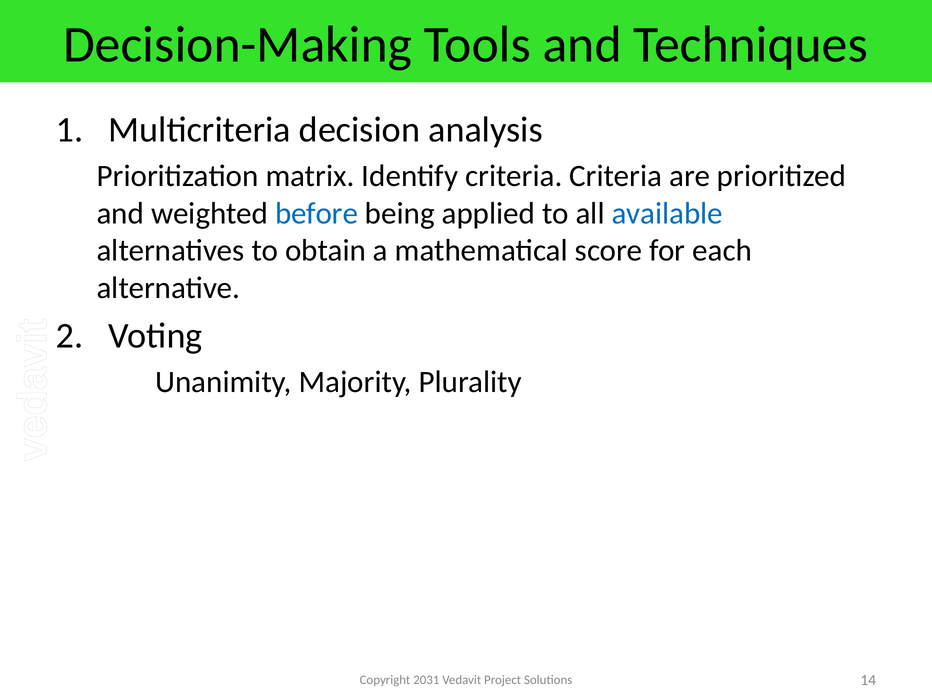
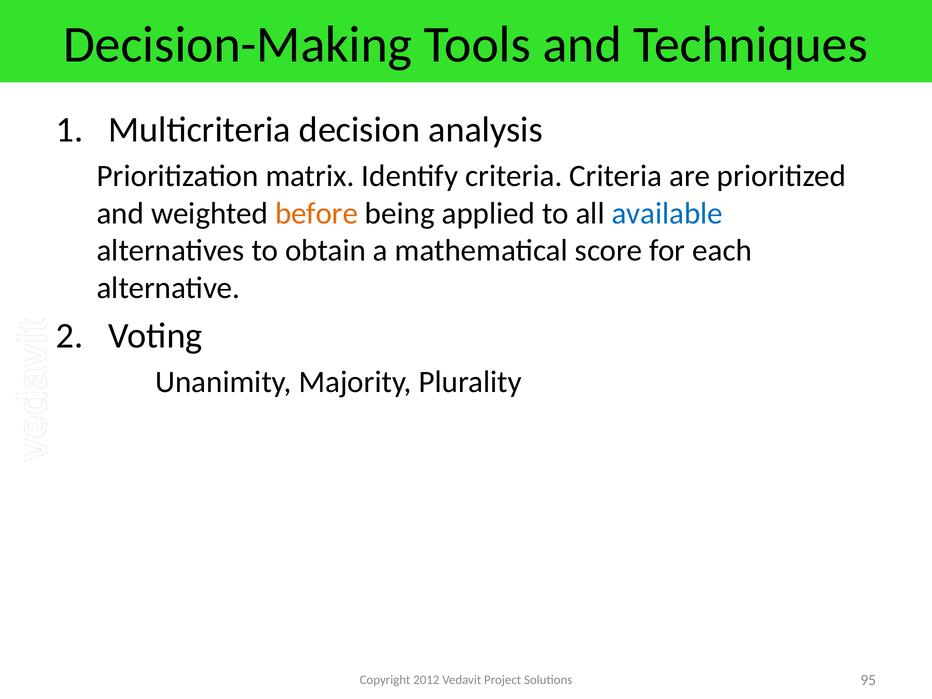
before colour: blue -> orange (317, 213)
2031: 2031 -> 2012 (426, 680)
14: 14 -> 95 (868, 680)
